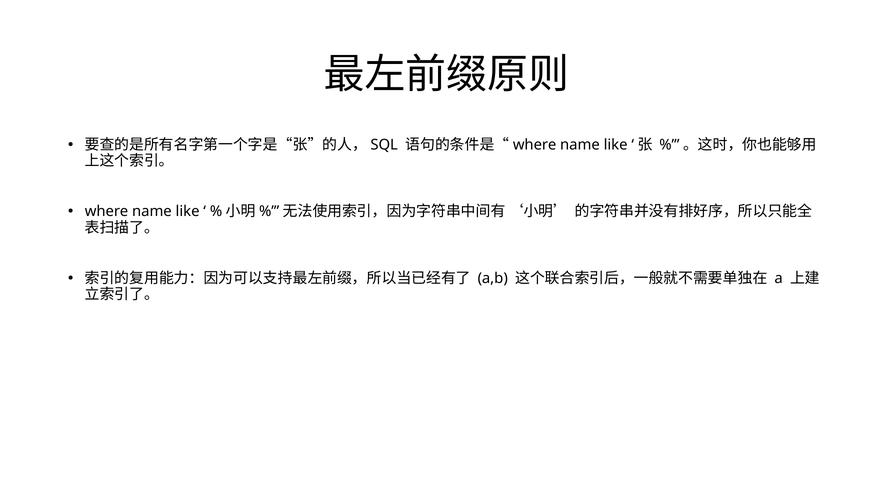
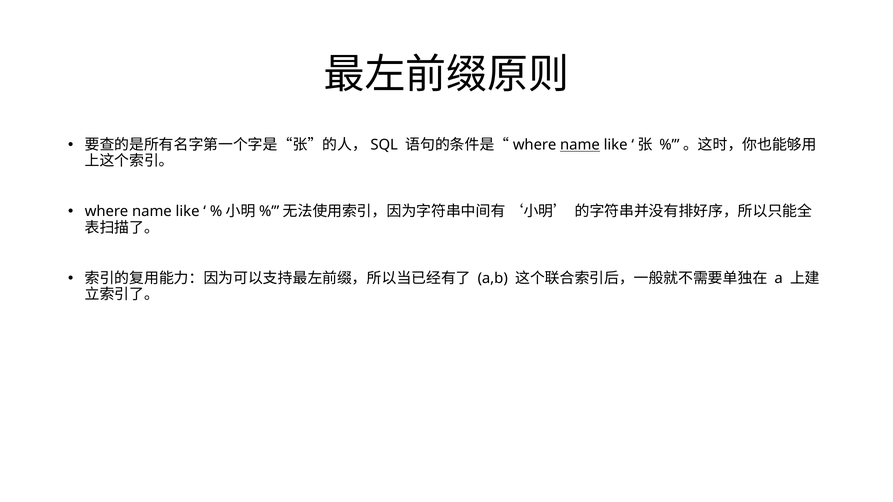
name underline: none -> present (580, 145)
